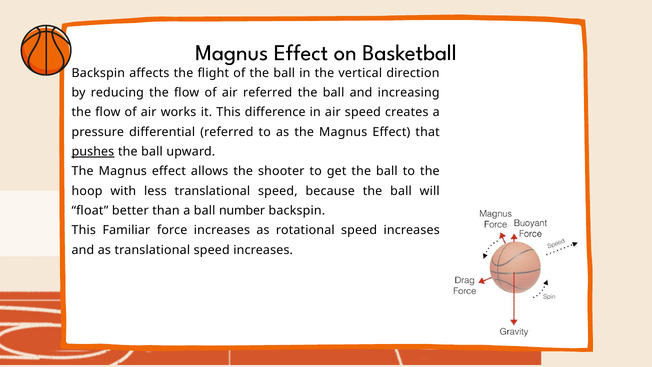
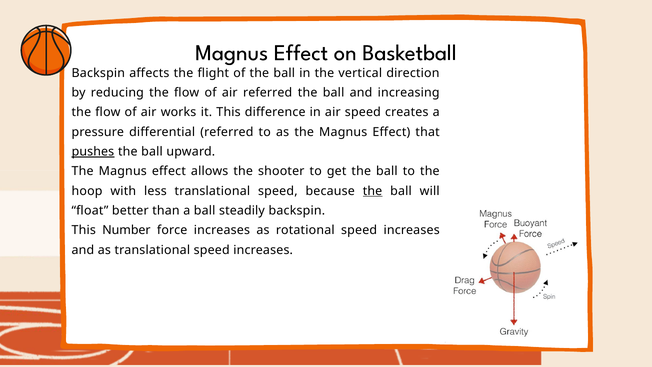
the underline: none -> present (372, 191)
number: number -> steadily (242, 210)
Familiar: Familiar -> Number (126, 230)
